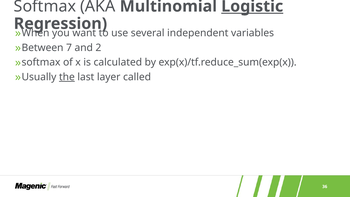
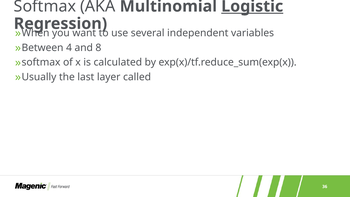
7: 7 -> 4 (69, 48)
2: 2 -> 8 (98, 48)
the underline: present -> none (67, 77)
